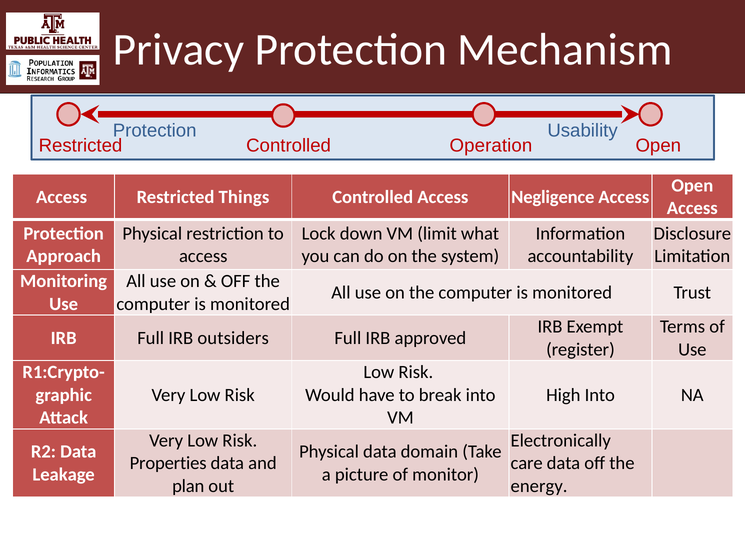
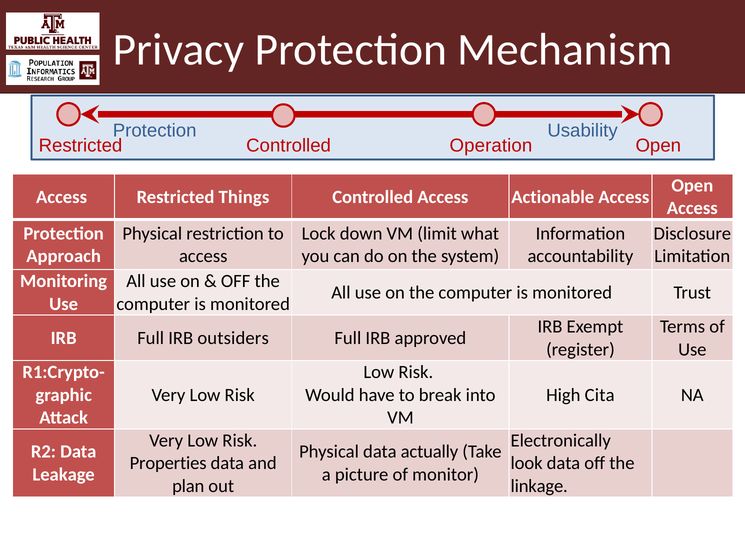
Negligence: Negligence -> Actionable (553, 197)
High Into: Into -> Cita (600, 395)
domain: domain -> actually (429, 452)
care: care -> look (527, 463)
energy: energy -> linkage (539, 486)
